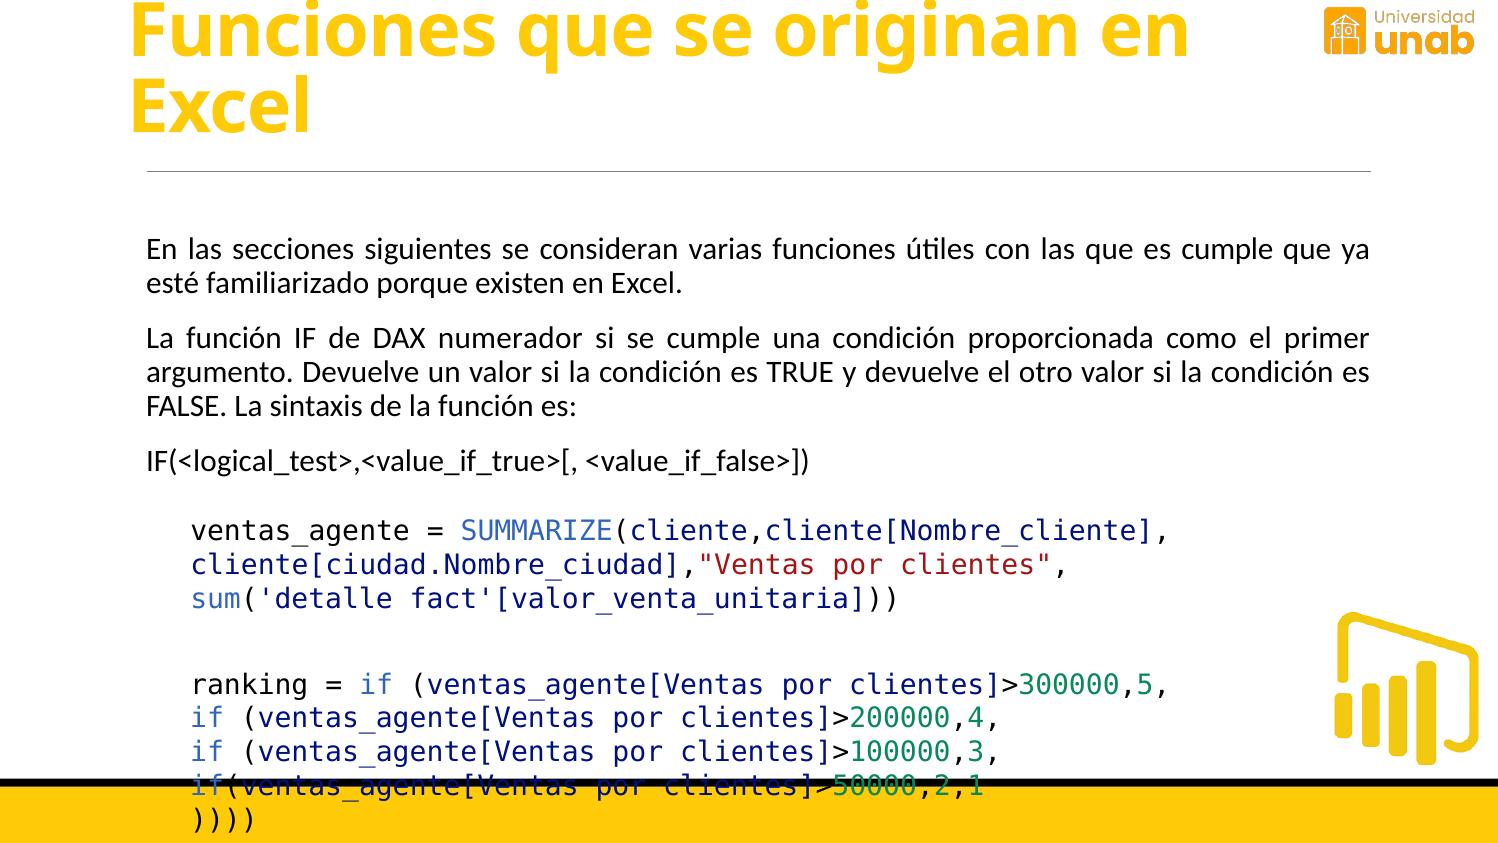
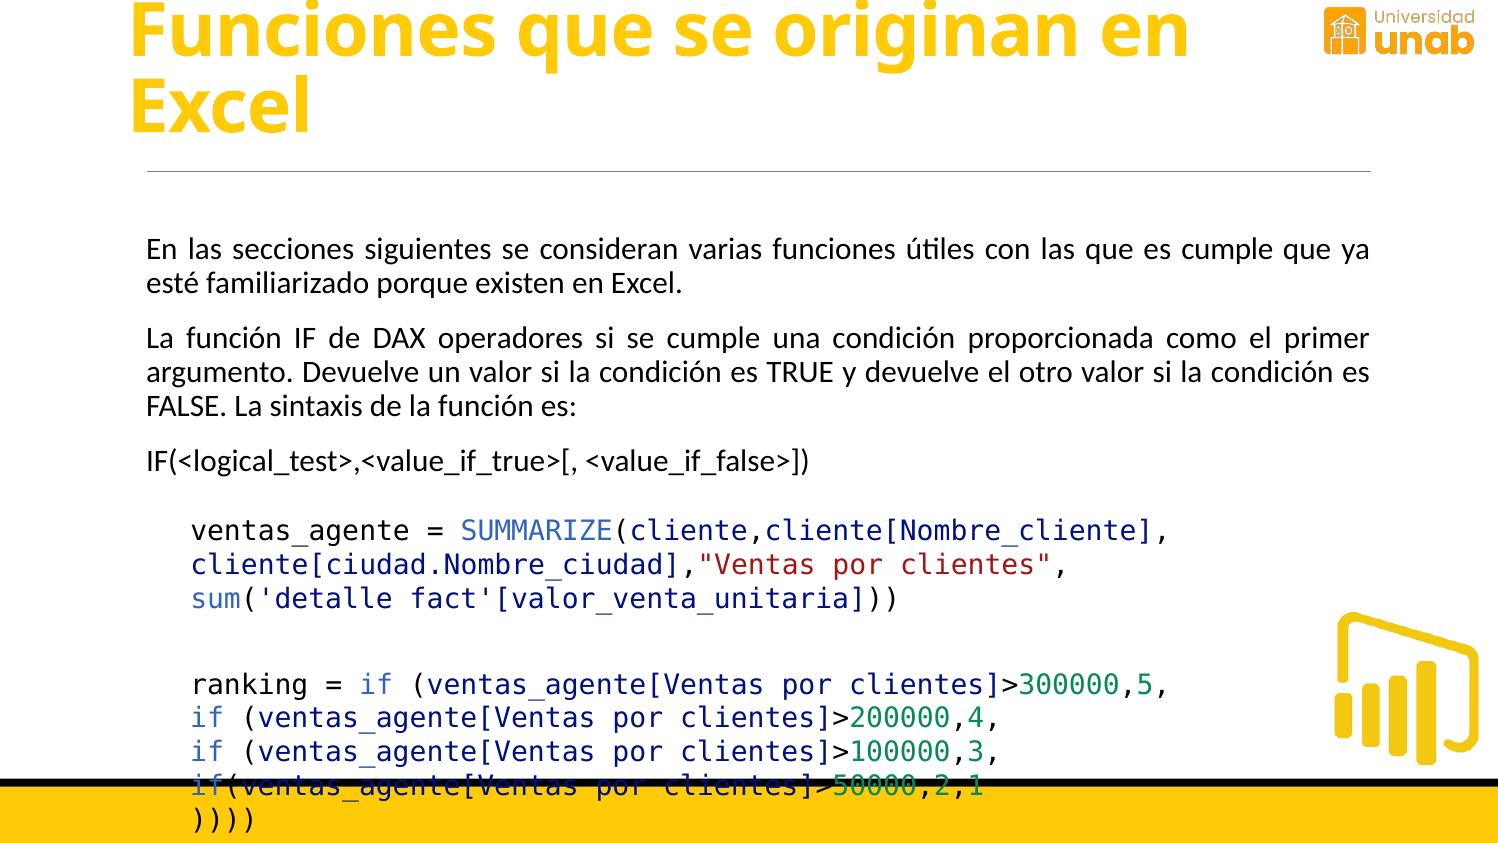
numerador: numerador -> operadores (510, 338)
